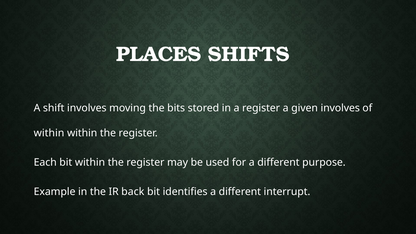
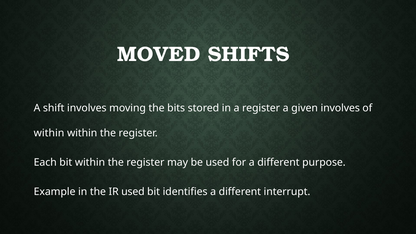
PLACES: PLACES -> MOVED (159, 54)
IR back: back -> used (133, 192)
